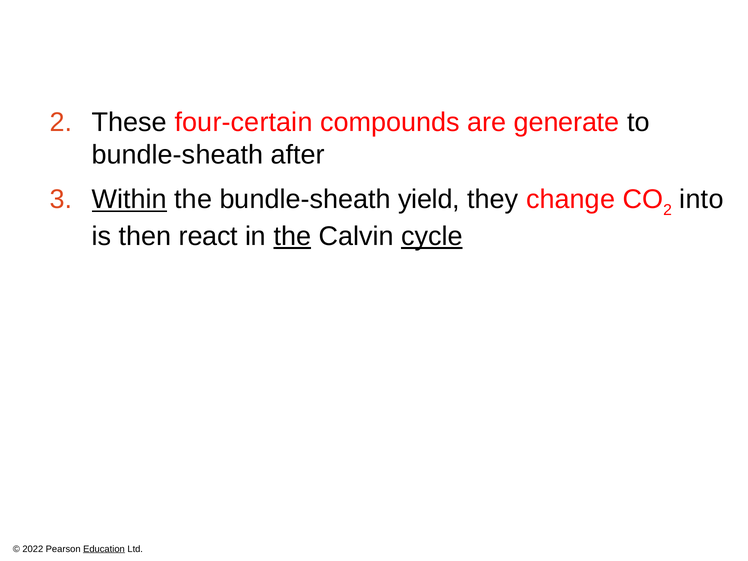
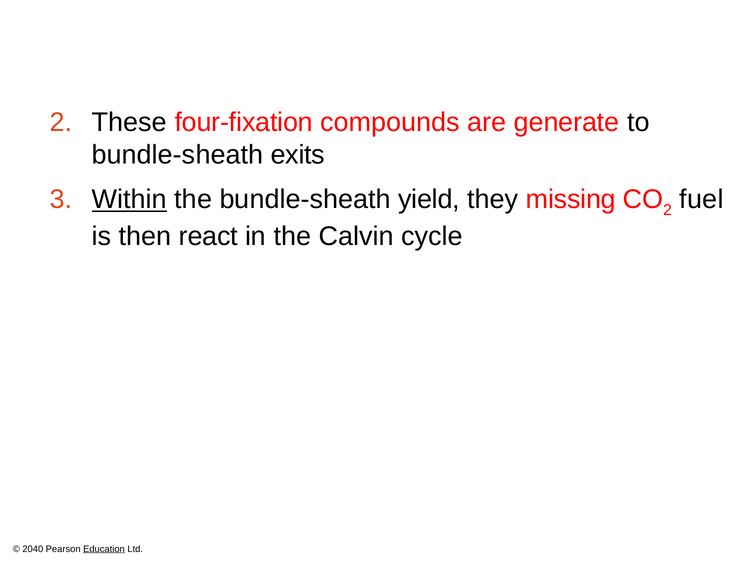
four-certain: four-certain -> four-fixation (244, 122)
after: after -> exits (298, 155)
change: change -> missing (571, 199)
into: into -> fuel (702, 199)
the underline: present -> none (292, 236)
cycle underline: present -> none (432, 236)
2022: 2022 -> 2040 (33, 549)
